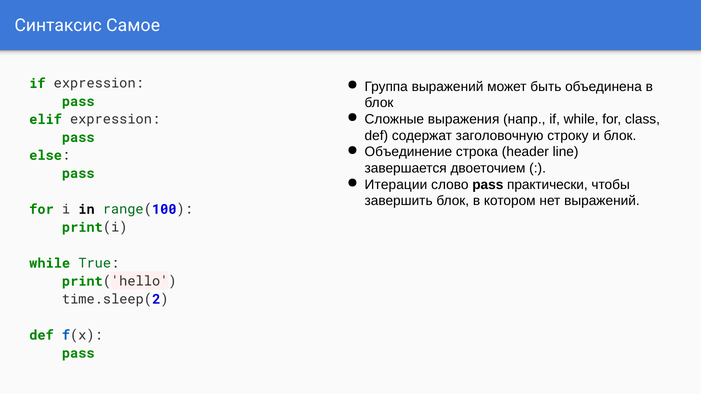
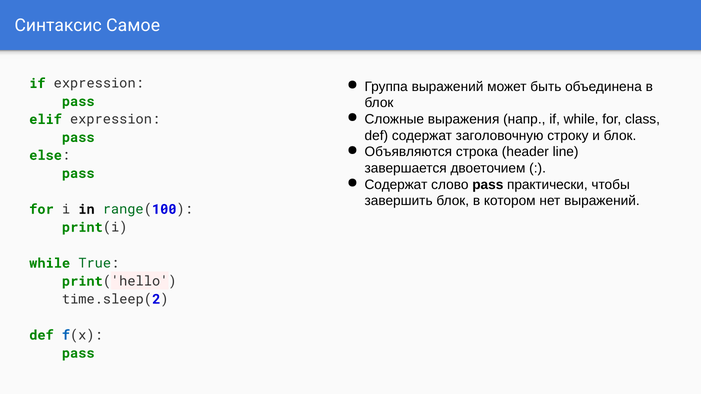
Объединение: Объединение -> Объявляются (408, 152)
Итерации: Итерации -> Содержат (396, 185)
